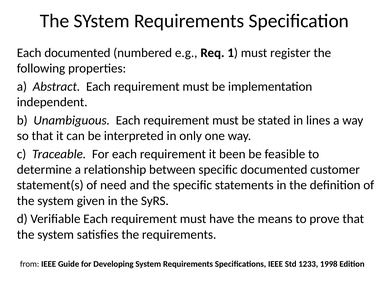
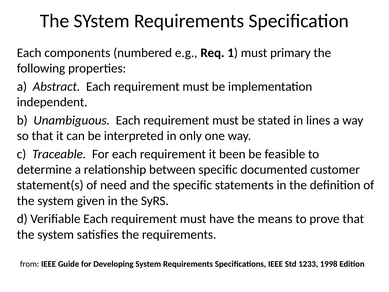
Each documented: documented -> components (77, 53)
register: register -> primary (290, 53)
